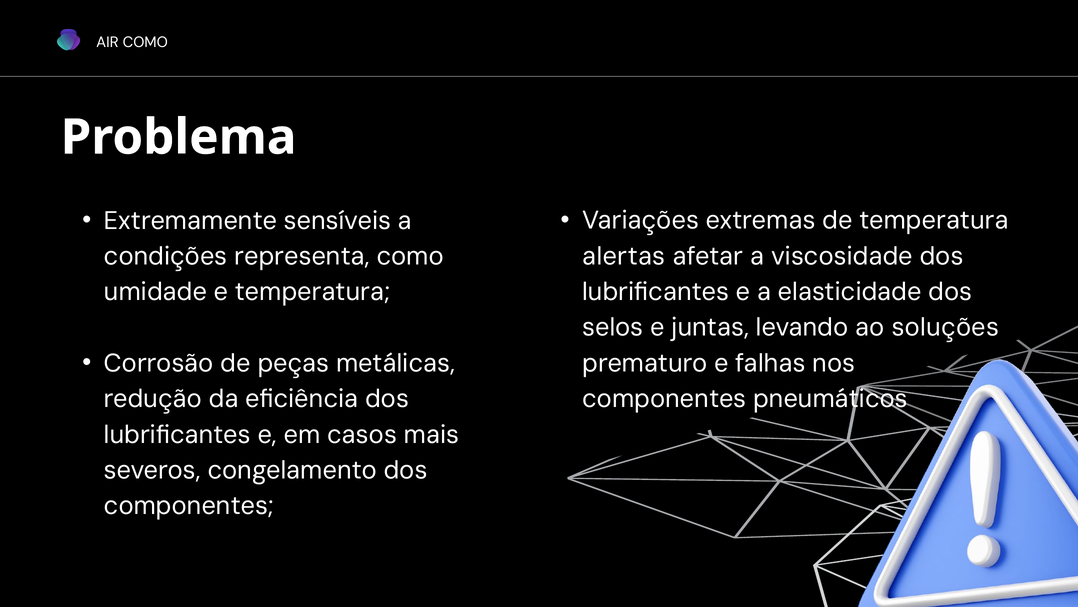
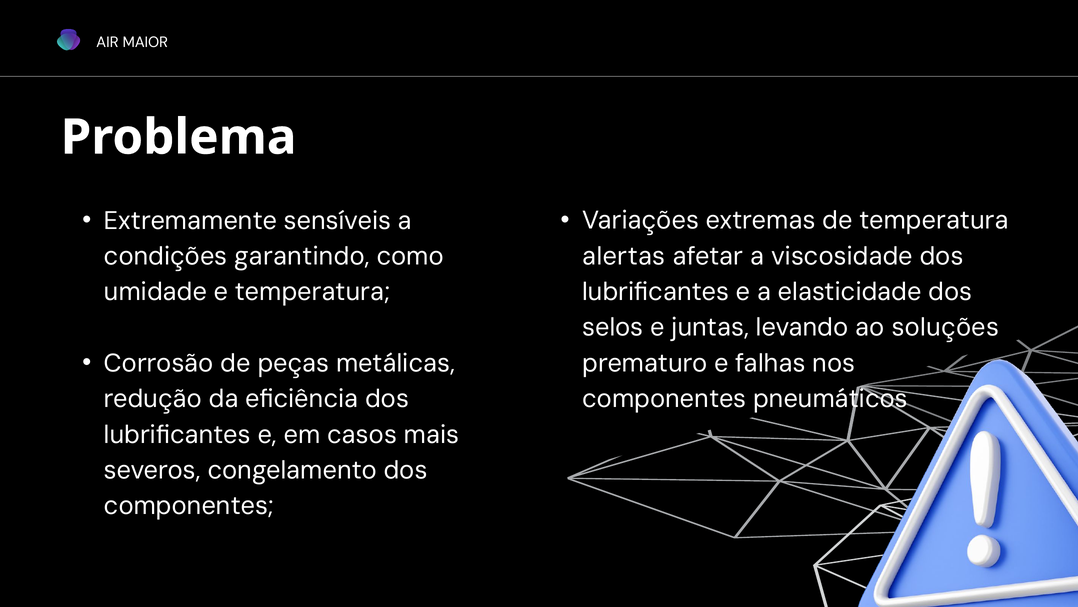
AIR COMO: COMO -> MAIOR (145, 42)
representa: representa -> garantindo (302, 256)
